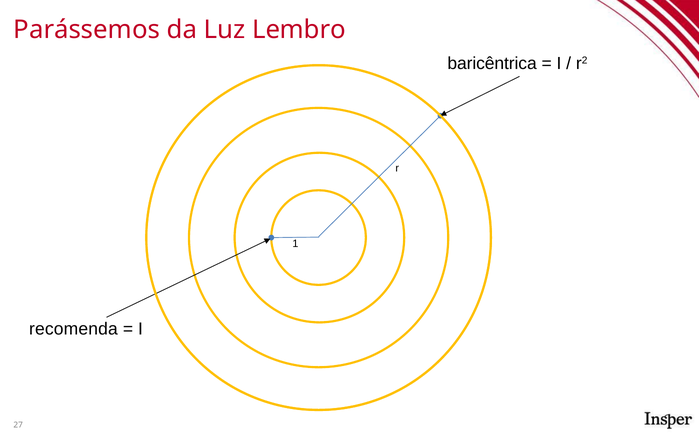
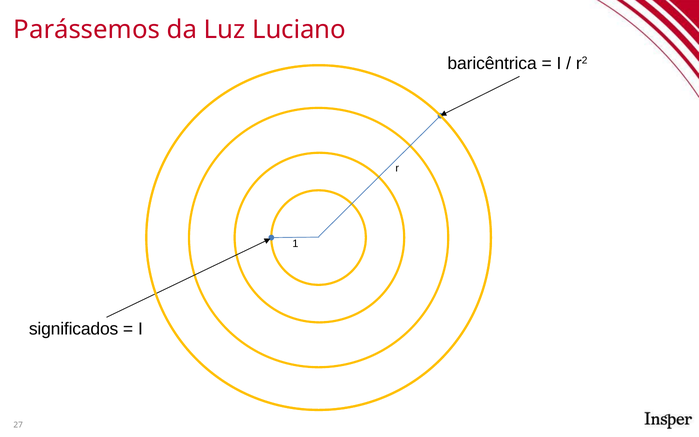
Lembro: Lembro -> Luciano (299, 30)
recomenda: recomenda -> significados (74, 329)
